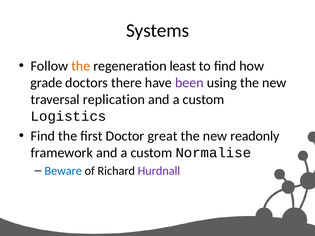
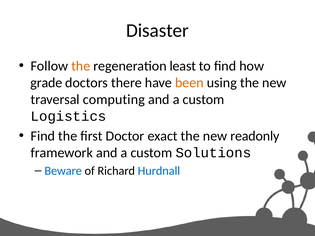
Systems: Systems -> Disaster (157, 30)
been colour: purple -> orange (189, 83)
replication: replication -> computing (114, 100)
great: great -> exact (163, 136)
Normalise: Normalise -> Solutions (213, 153)
Hurdnall colour: purple -> blue (159, 171)
